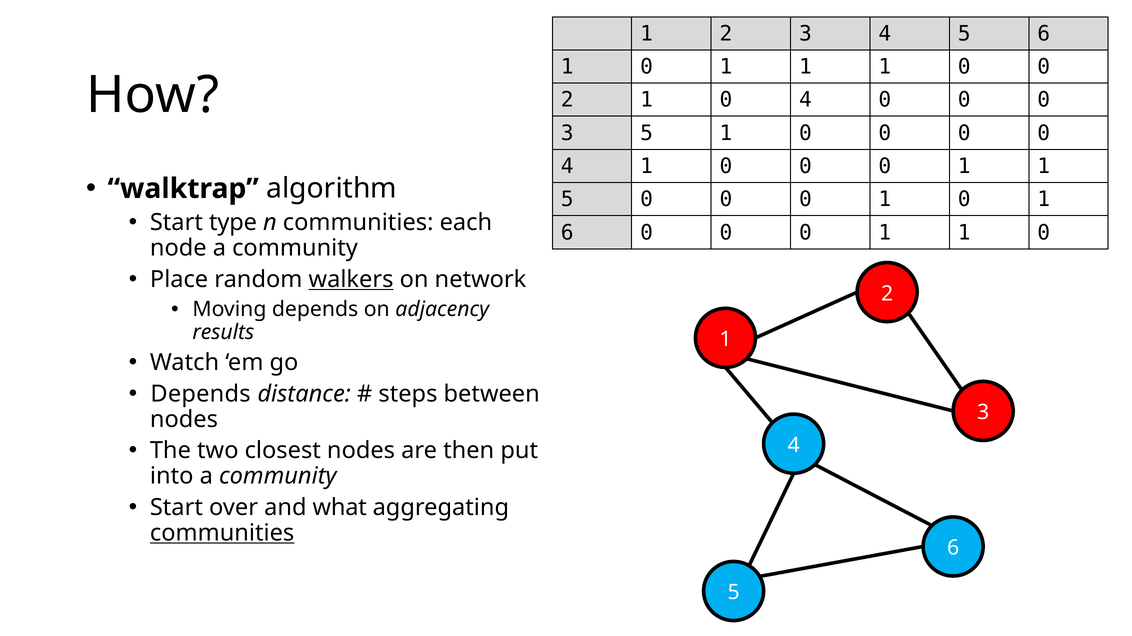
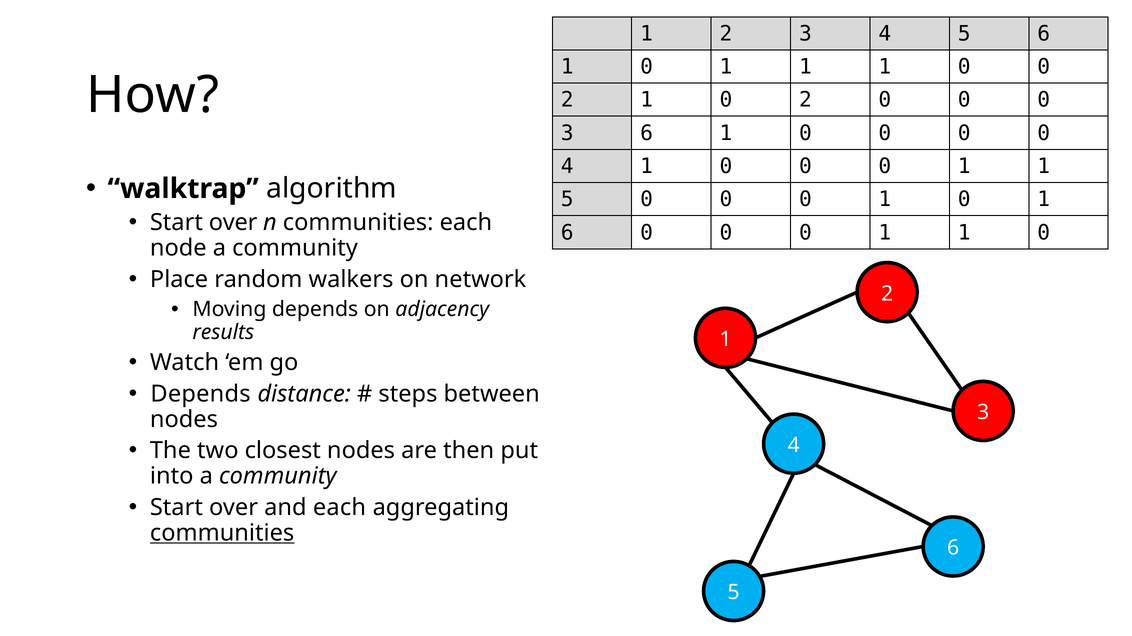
1 0 4: 4 -> 2 (805, 100)
5: 5 -> 6 (647, 133)
type: type -> over (233, 223)
walkers underline: present -> none (351, 280)
and what: what -> each (339, 508)
